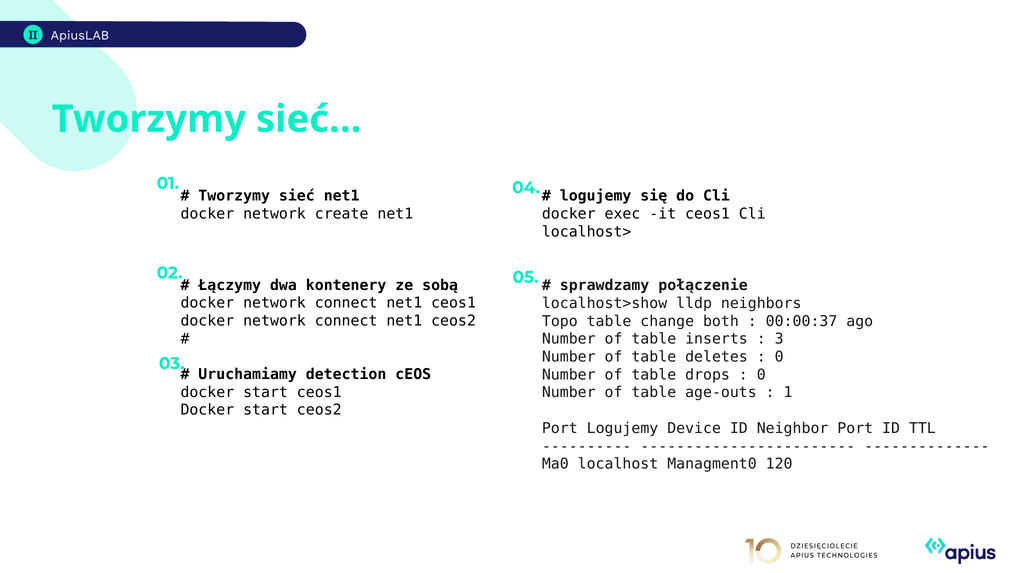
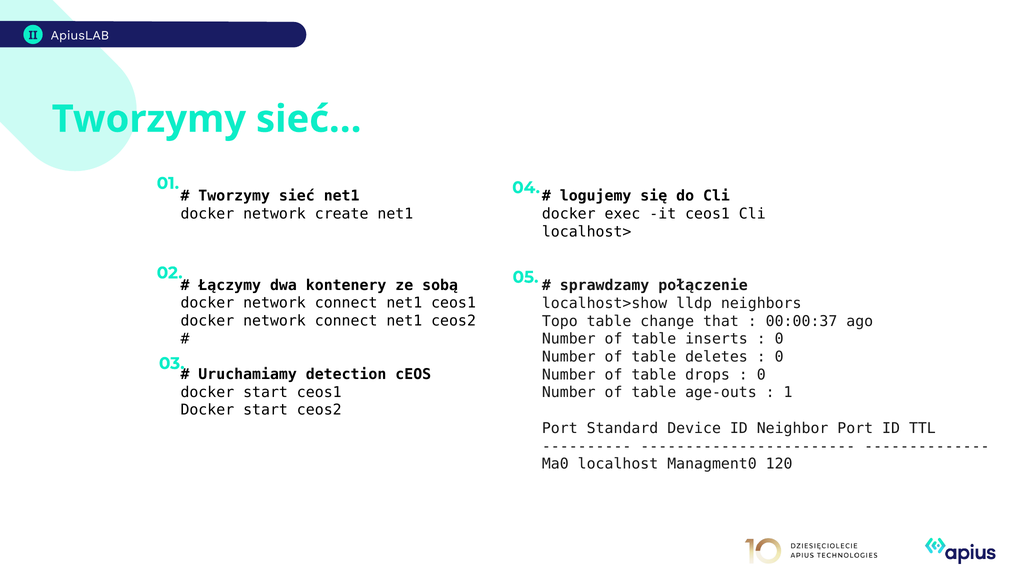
both: both -> that (721, 321)
3: 3 -> 0 (779, 339)
Port Logujemy: Logujemy -> Standard (622, 428)
